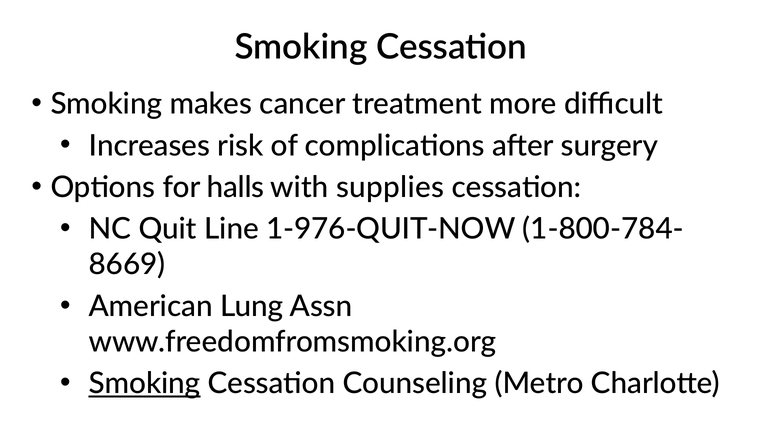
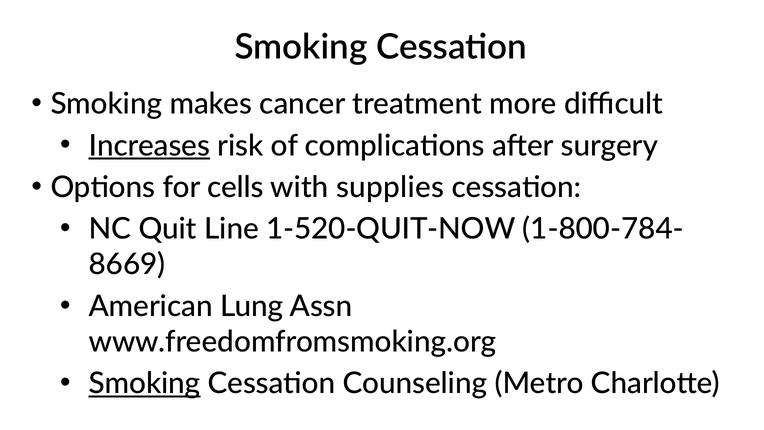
Increases underline: none -> present (149, 146)
halls: halls -> cells (236, 187)
1-976-QUIT-NOW: 1-976-QUIT-NOW -> 1-520-QUIT-NOW (391, 229)
